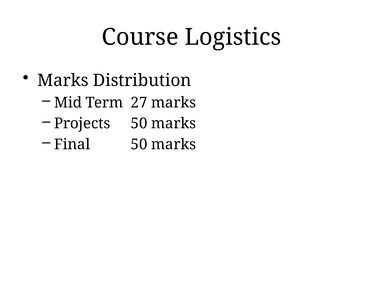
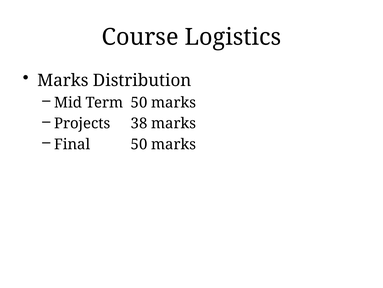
Term 27: 27 -> 50 (139, 102)
Projects 50: 50 -> 38 (139, 123)
